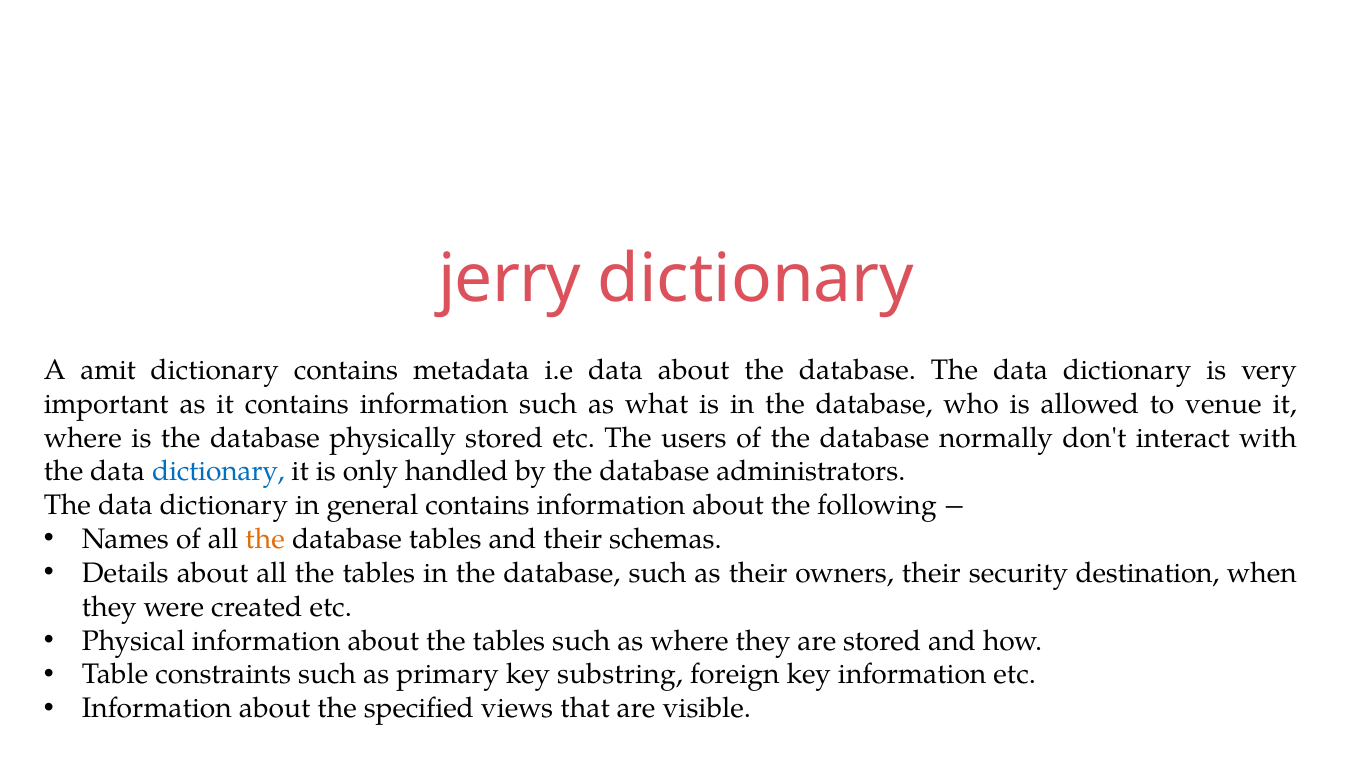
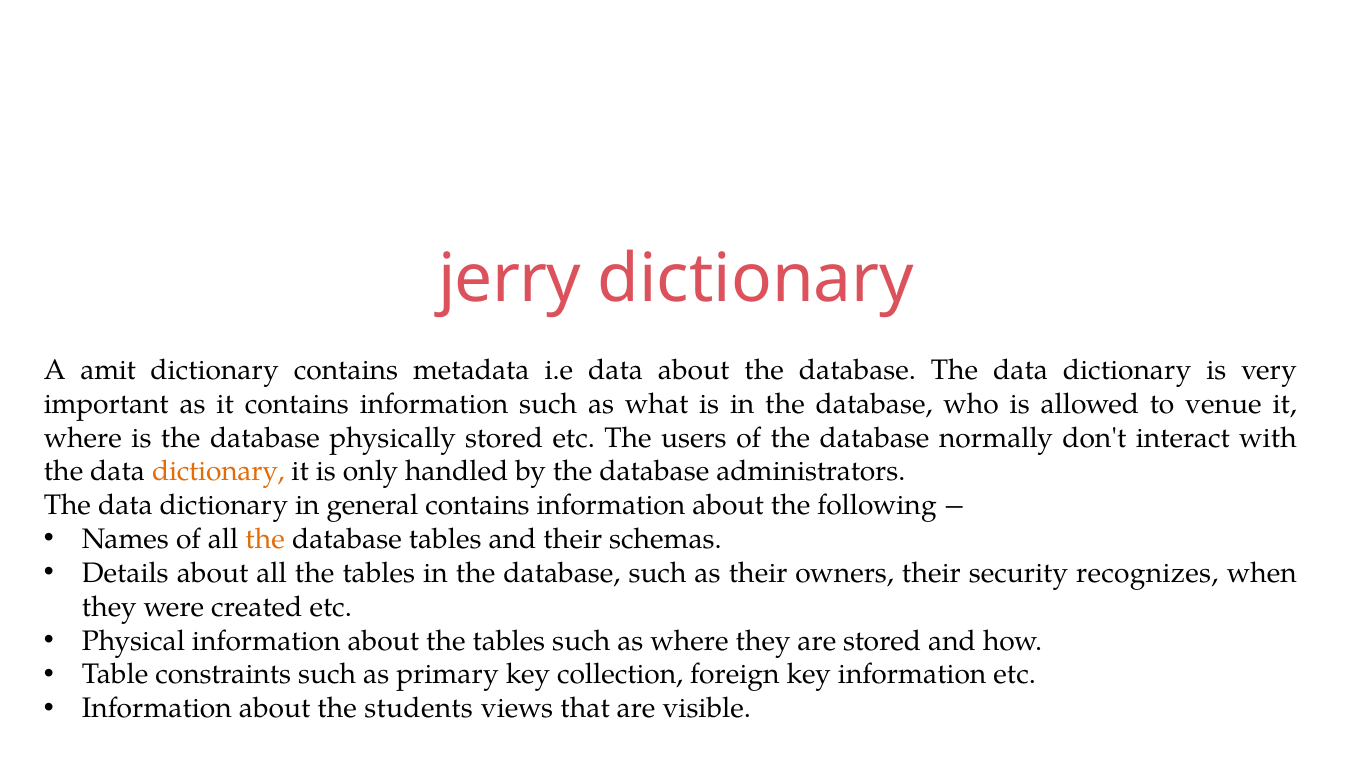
dictionary colour: blue -> orange (218, 472)
destination: destination -> recognizes (1147, 573)
substring: substring -> collection (620, 675)
specified: specified -> students (419, 708)
